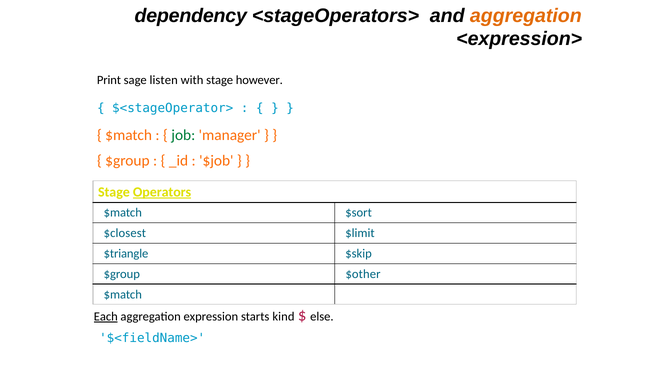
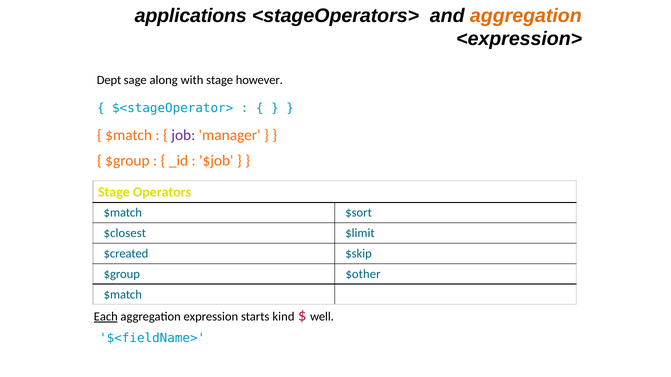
dependency: dependency -> applications (191, 16)
Print: Print -> Dept (109, 80)
listen: listen -> along (164, 80)
job colour: green -> purple (183, 136)
Operators underline: present -> none (162, 192)
$triangle: $triangle -> $created (126, 254)
else: else -> well (322, 317)
